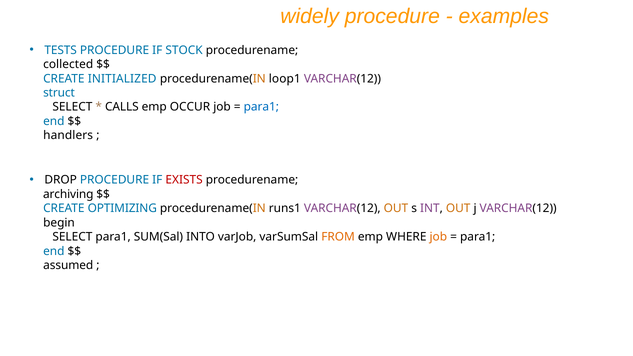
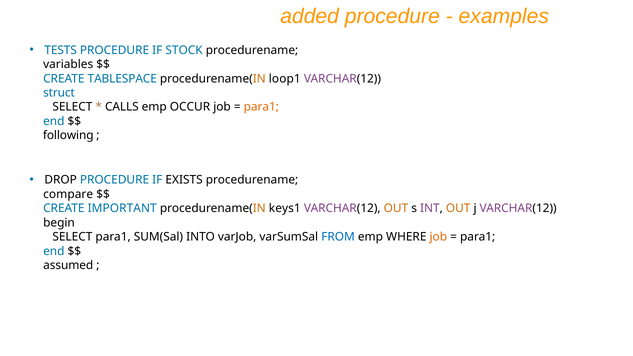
widely: widely -> added (310, 16)
collected: collected -> variables (68, 64)
INITIALIZED: INITIALIZED -> TABLESPACE (122, 79)
para1 colour: blue -> orange (261, 107)
handlers: handlers -> following (68, 136)
EXISTS colour: red -> black (184, 180)
archiving: archiving -> compare (68, 194)
OPTIMIZING: OPTIMIZING -> IMPORTANT (122, 209)
runs1: runs1 -> keys1 (285, 209)
FROM colour: orange -> blue (338, 237)
